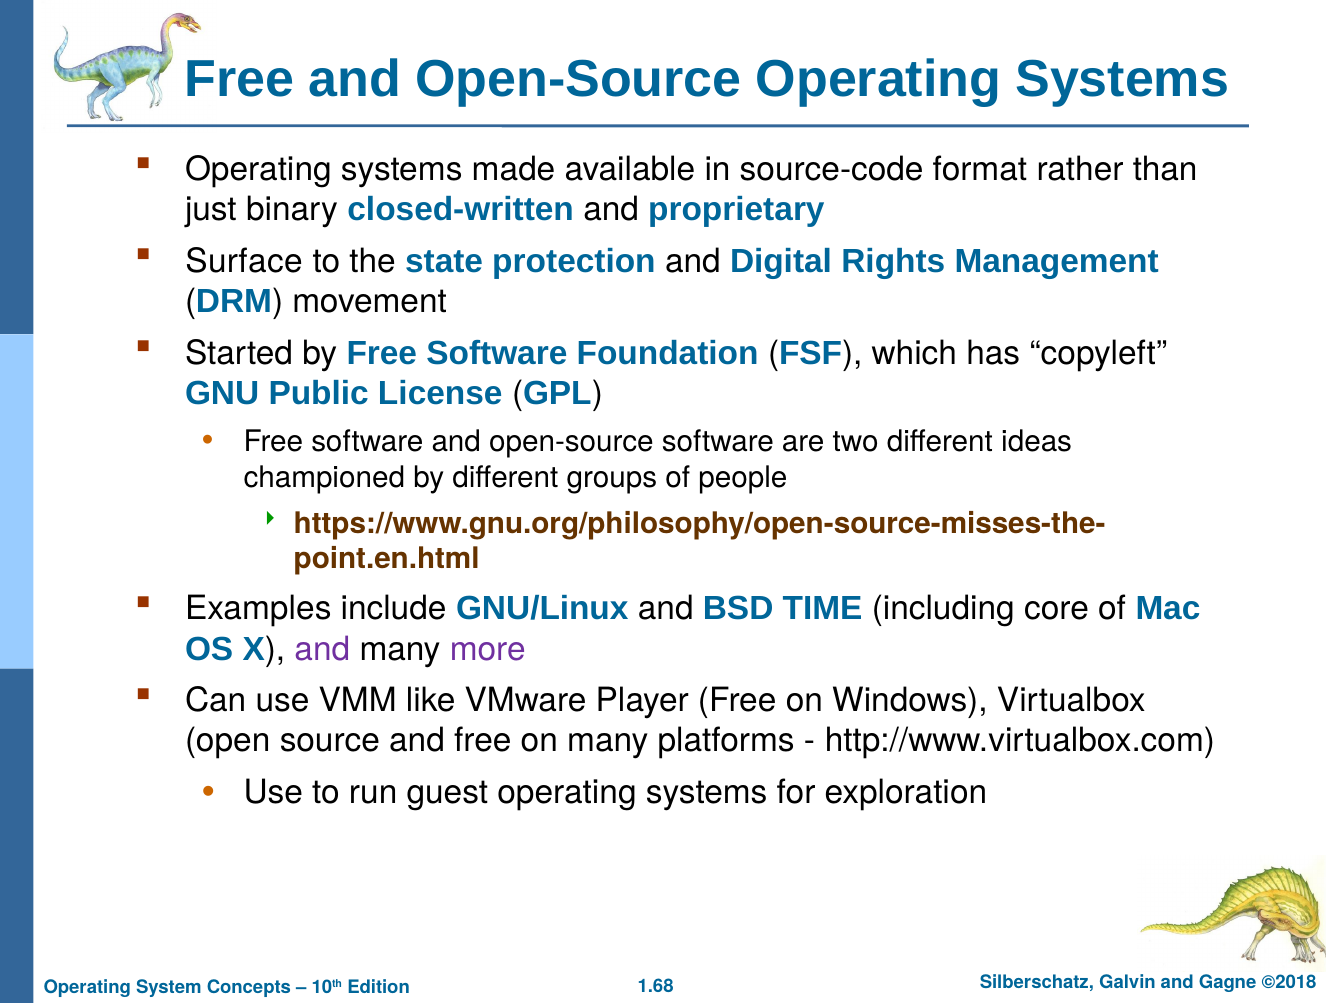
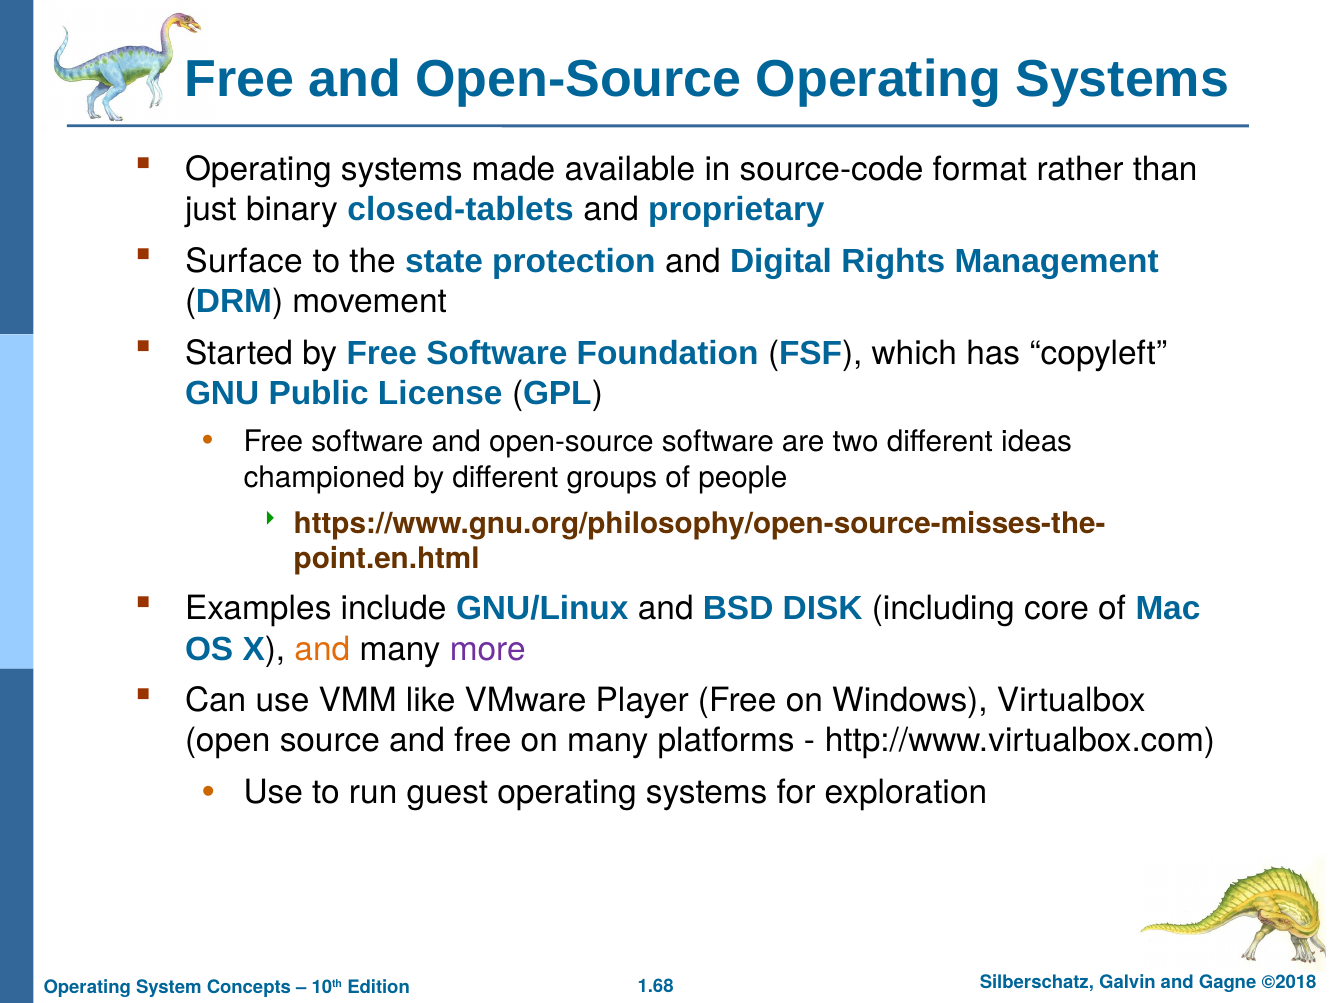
closed-written: closed-written -> closed-tablets (461, 210)
TIME: TIME -> DISK (823, 609)
and colour: purple -> orange (322, 649)
